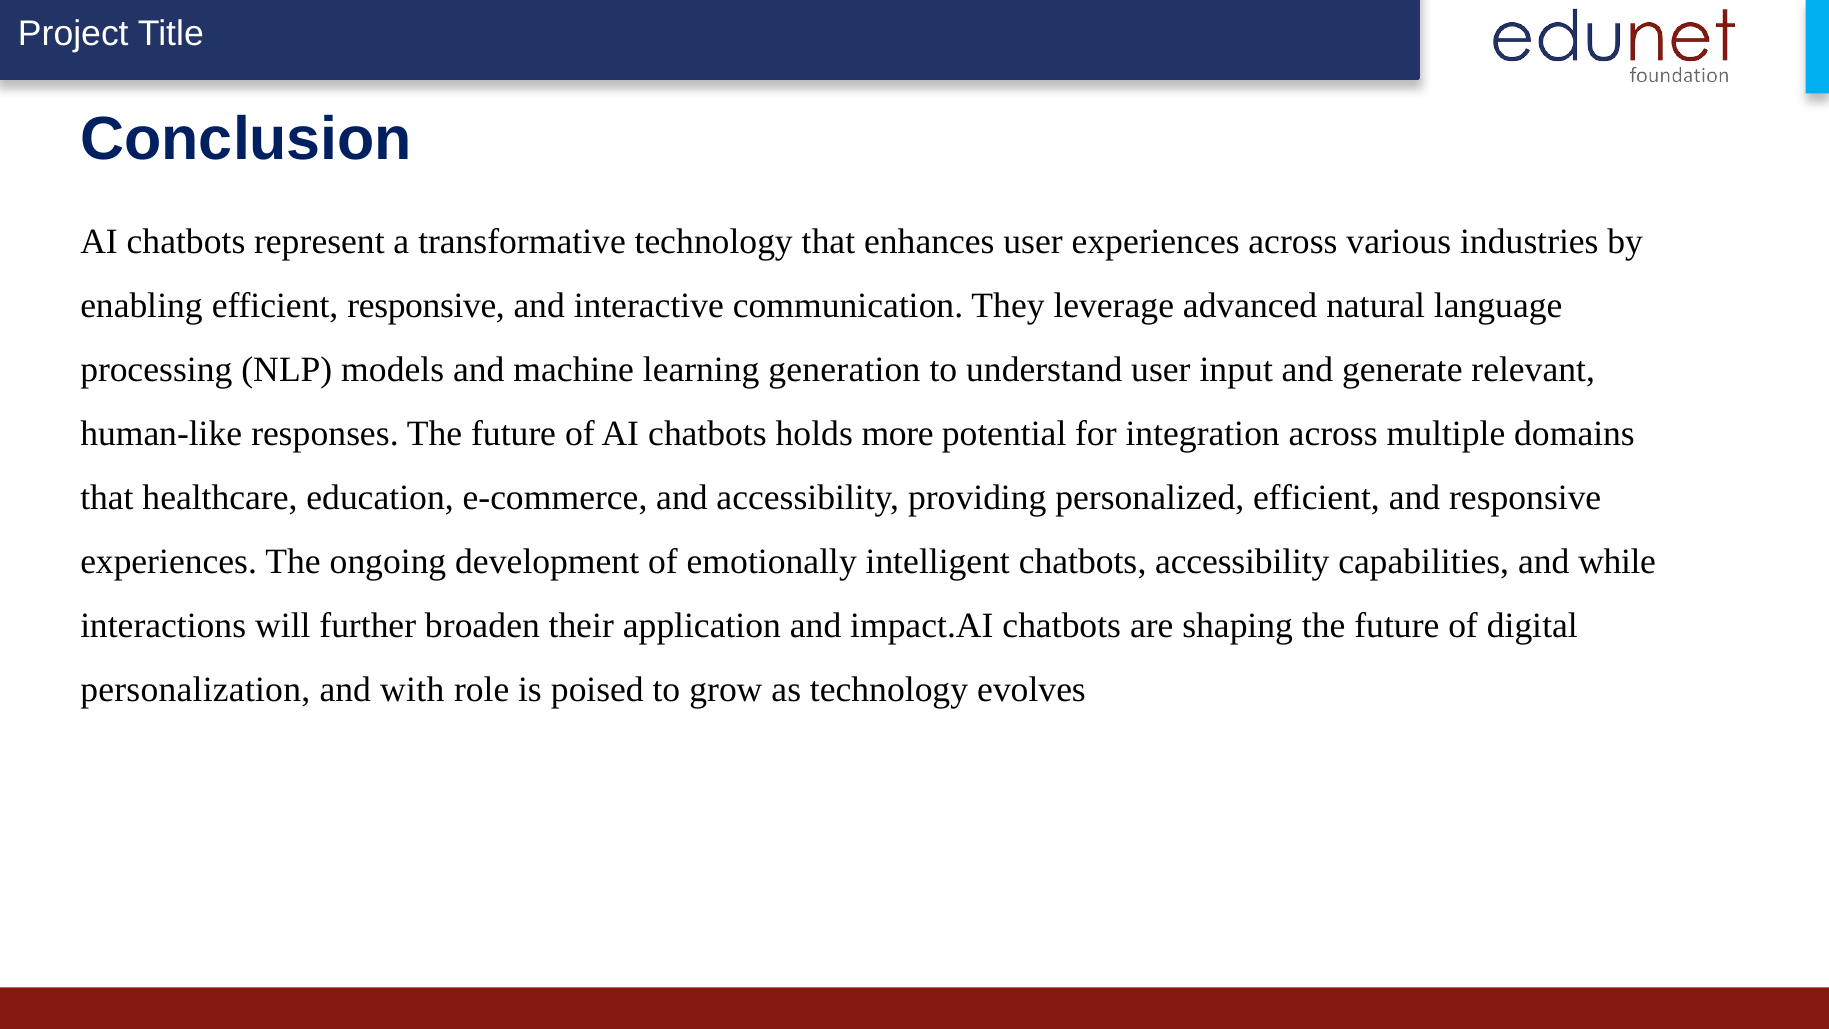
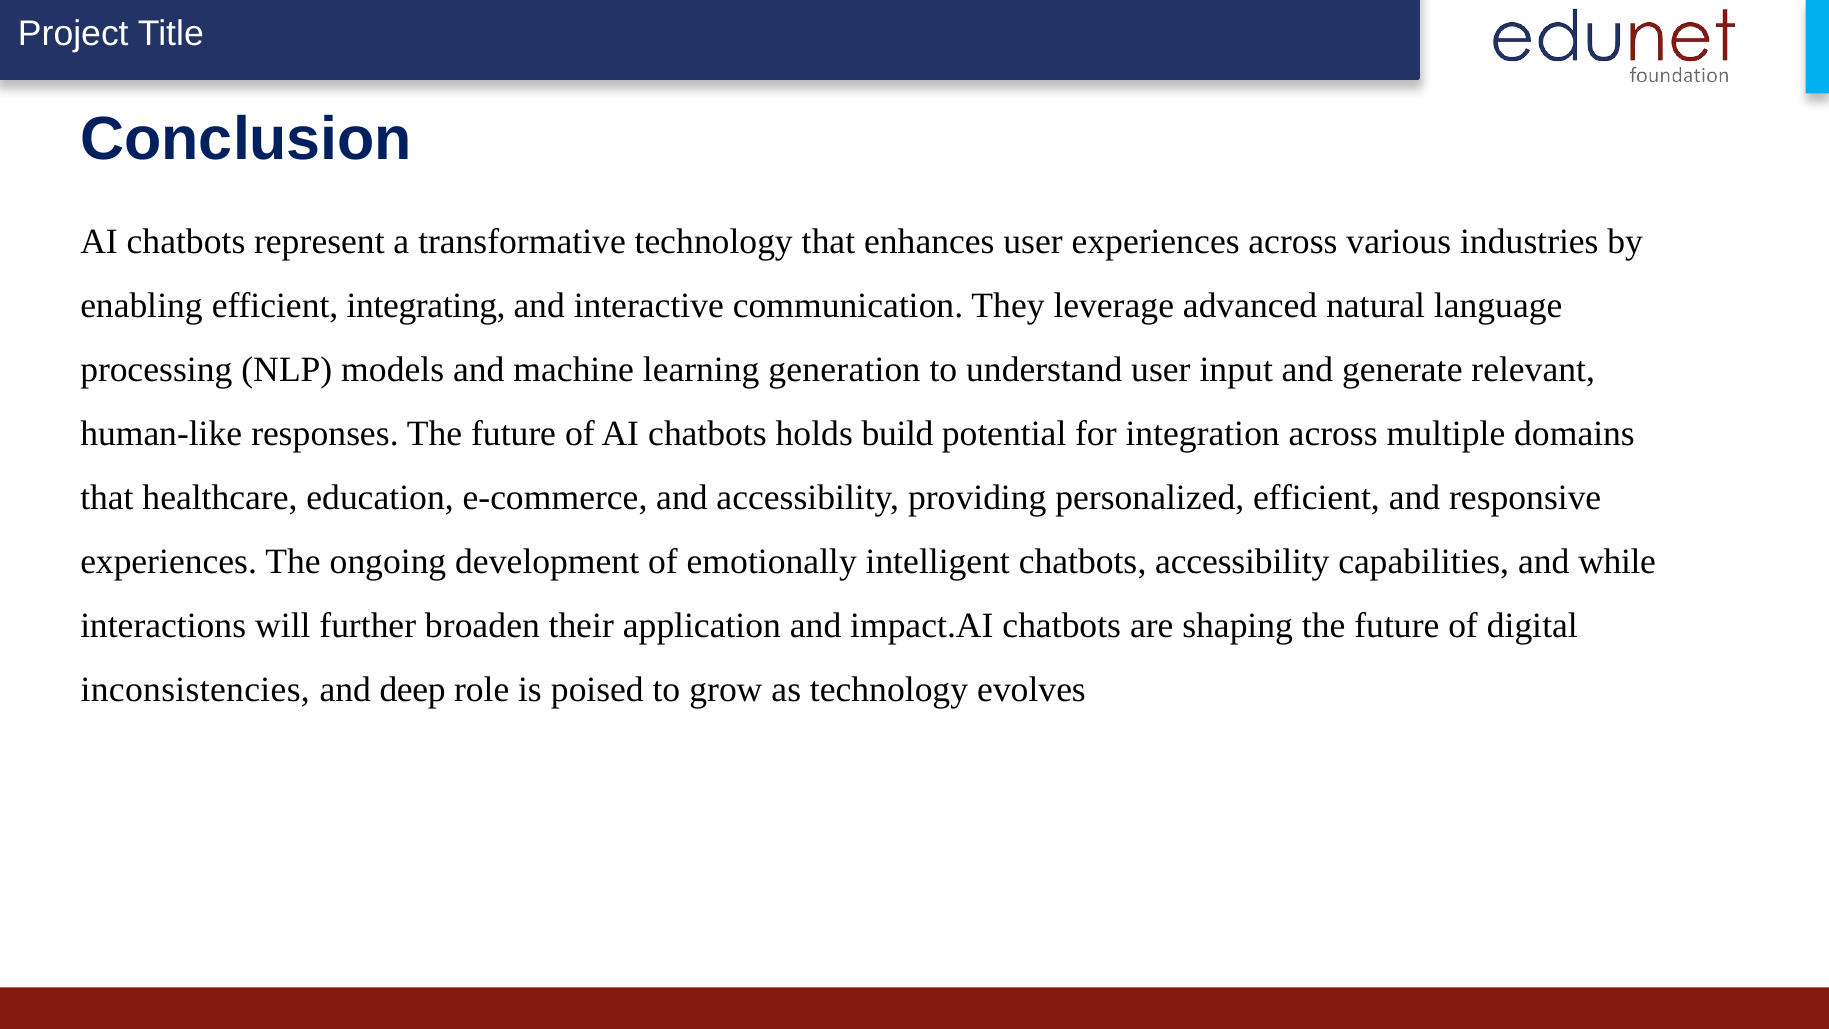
efficient responsive: responsive -> integrating (426, 305)
more: more -> build (898, 433)
personalization: personalization -> inconsistencies (195, 689)
with: with -> deep (413, 689)
